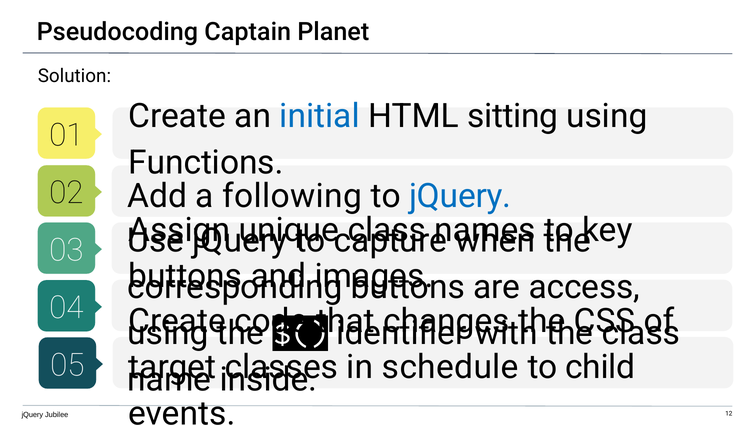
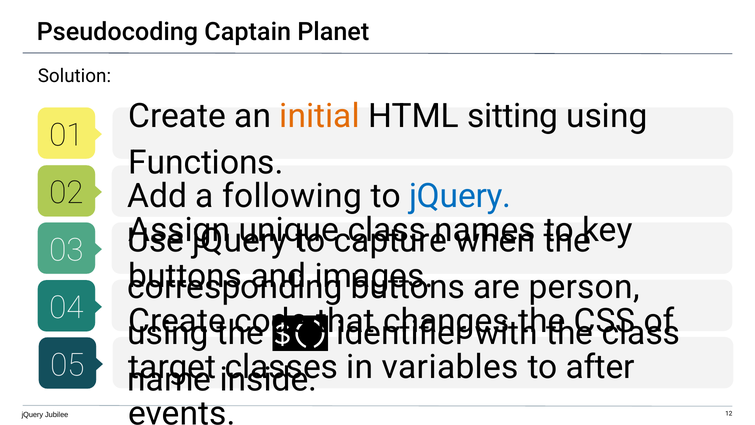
initial colour: blue -> orange (320, 116)
access: access -> person (584, 287)
schedule: schedule -> variables (450, 367)
child: child -> after (600, 367)
